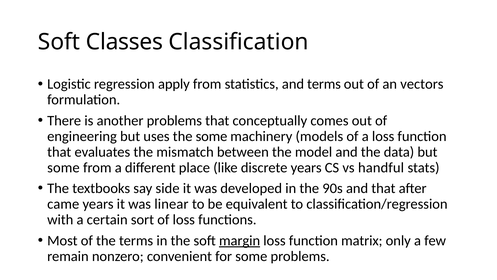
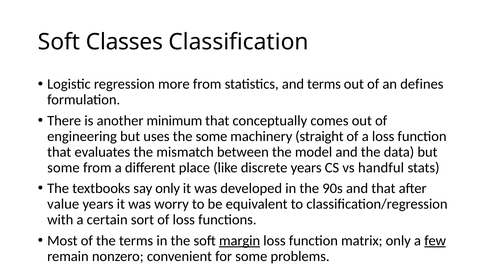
apply: apply -> more (174, 84)
vectors: vectors -> defines (422, 84)
another problems: problems -> minimum (174, 120)
models: models -> straight (319, 136)
say side: side -> only (168, 188)
came: came -> value (63, 204)
linear: linear -> worry (172, 204)
few underline: none -> present (435, 240)
